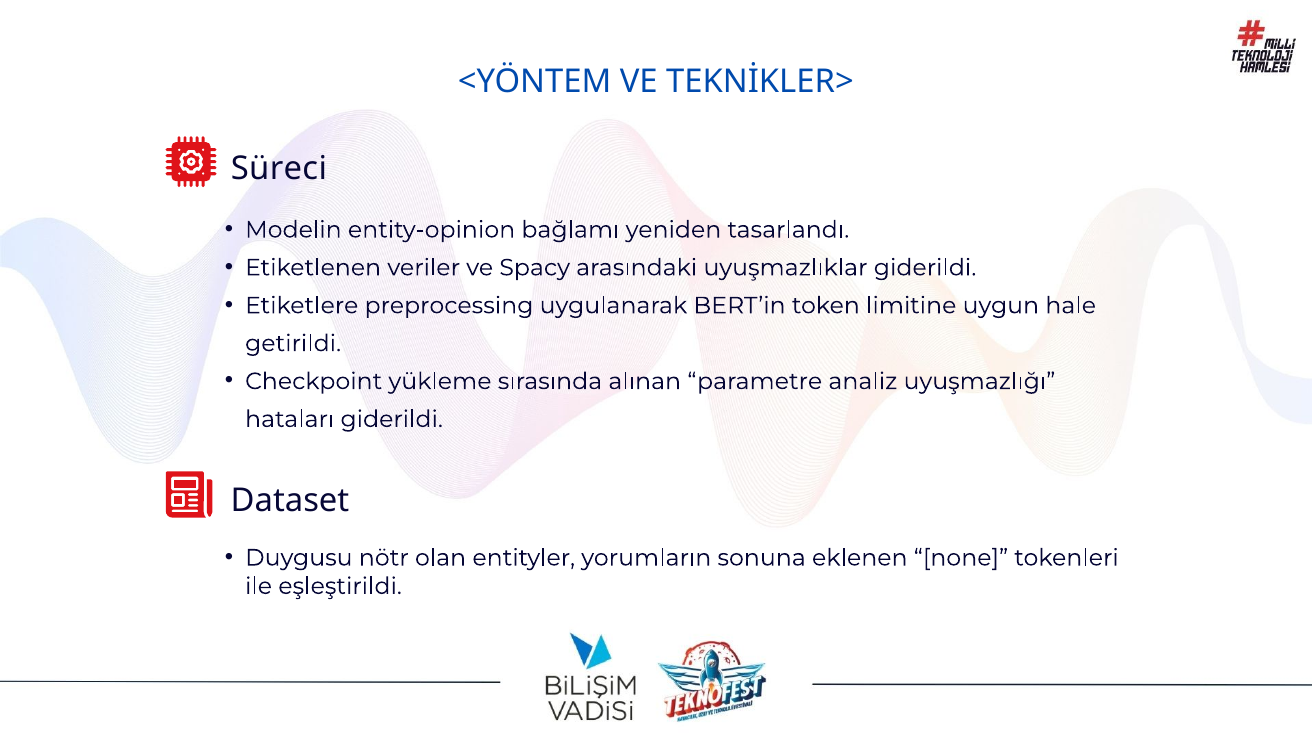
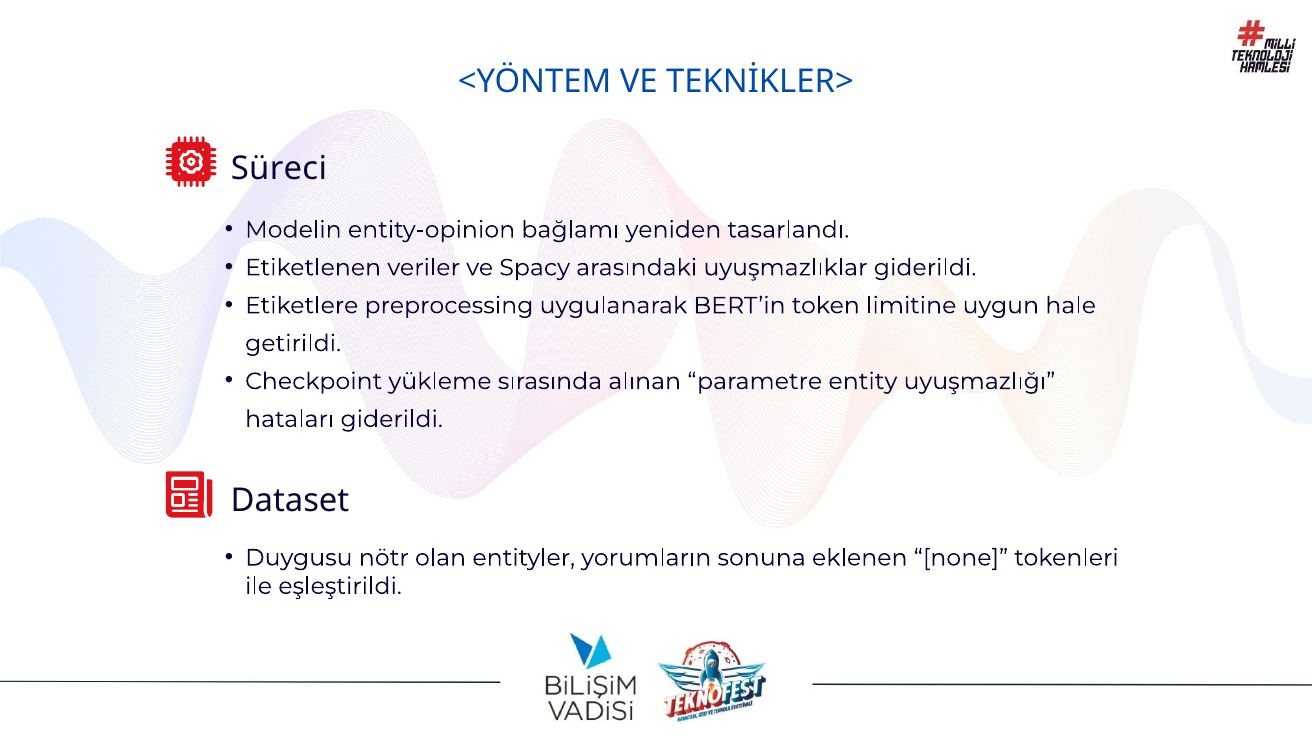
analiz: analiz -> entity (863, 381)
